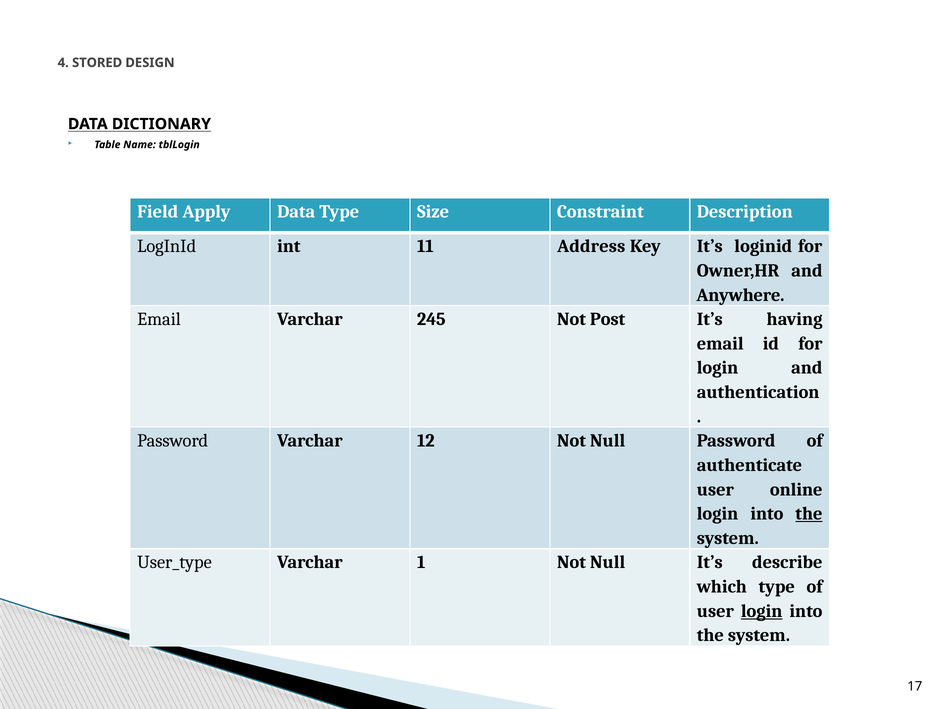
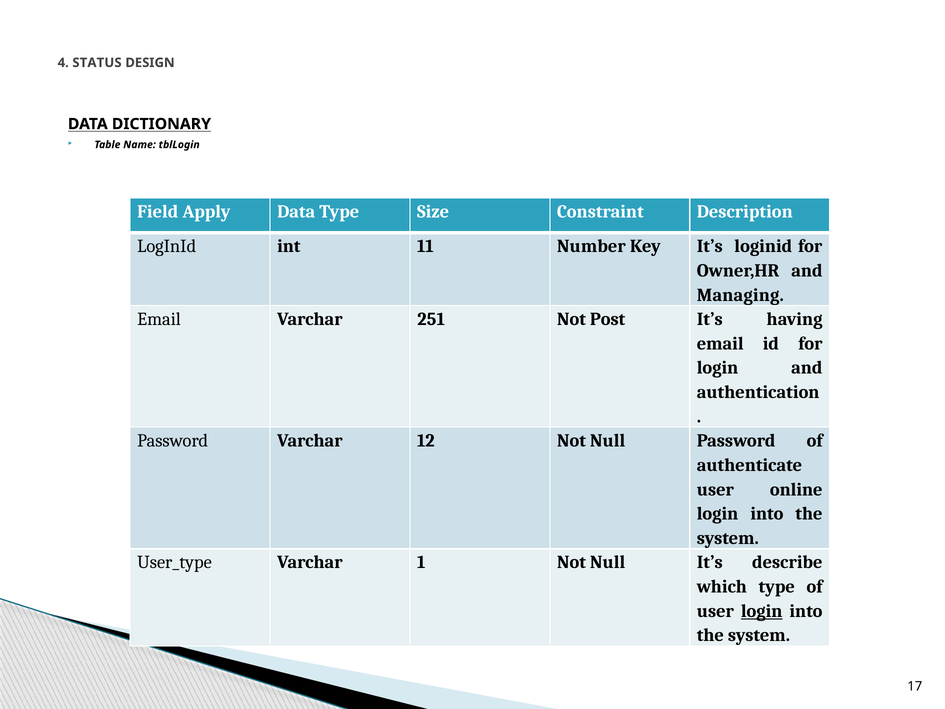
STORED: STORED -> STATUS (97, 63)
Address: Address -> Number (591, 246)
Anywhere: Anywhere -> Managing (740, 295)
245: 245 -> 251 (431, 319)
the underline: present -> none (809, 514)
